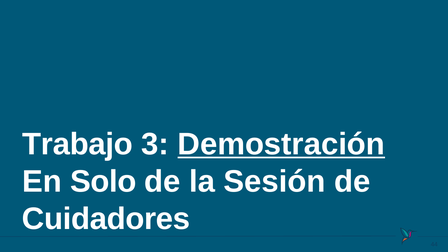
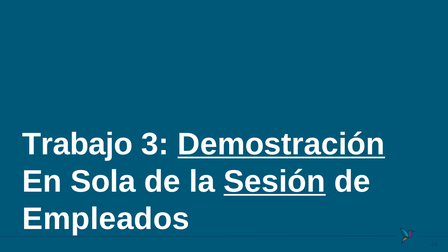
Solo: Solo -> Sola (103, 181)
Sesión underline: none -> present (275, 181)
Cuidadores: Cuidadores -> Empleados (106, 219)
